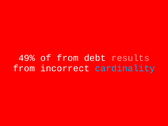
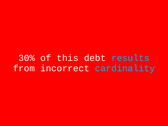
49%: 49% -> 30% (27, 58)
of from: from -> this (68, 58)
results colour: pink -> light blue (130, 58)
